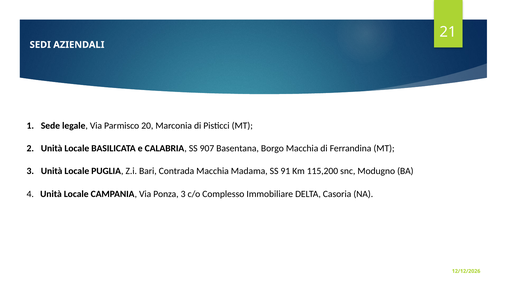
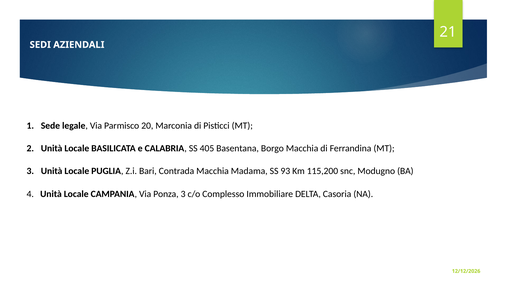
907: 907 -> 405 (207, 148)
91: 91 -> 93 (285, 171)
